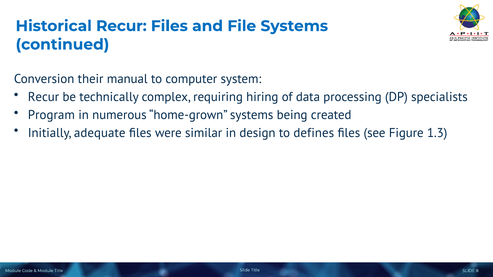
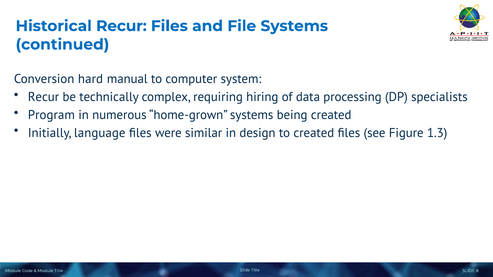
their: their -> hard (91, 79)
adequate: adequate -> language (100, 133)
to defines: defines -> created (314, 133)
